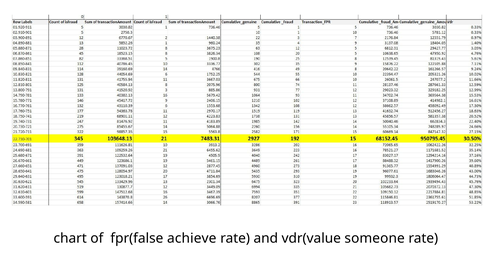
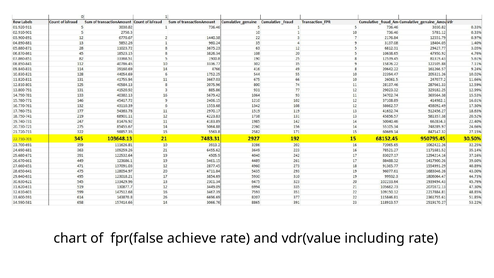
someone: someone -> including (375, 238)
